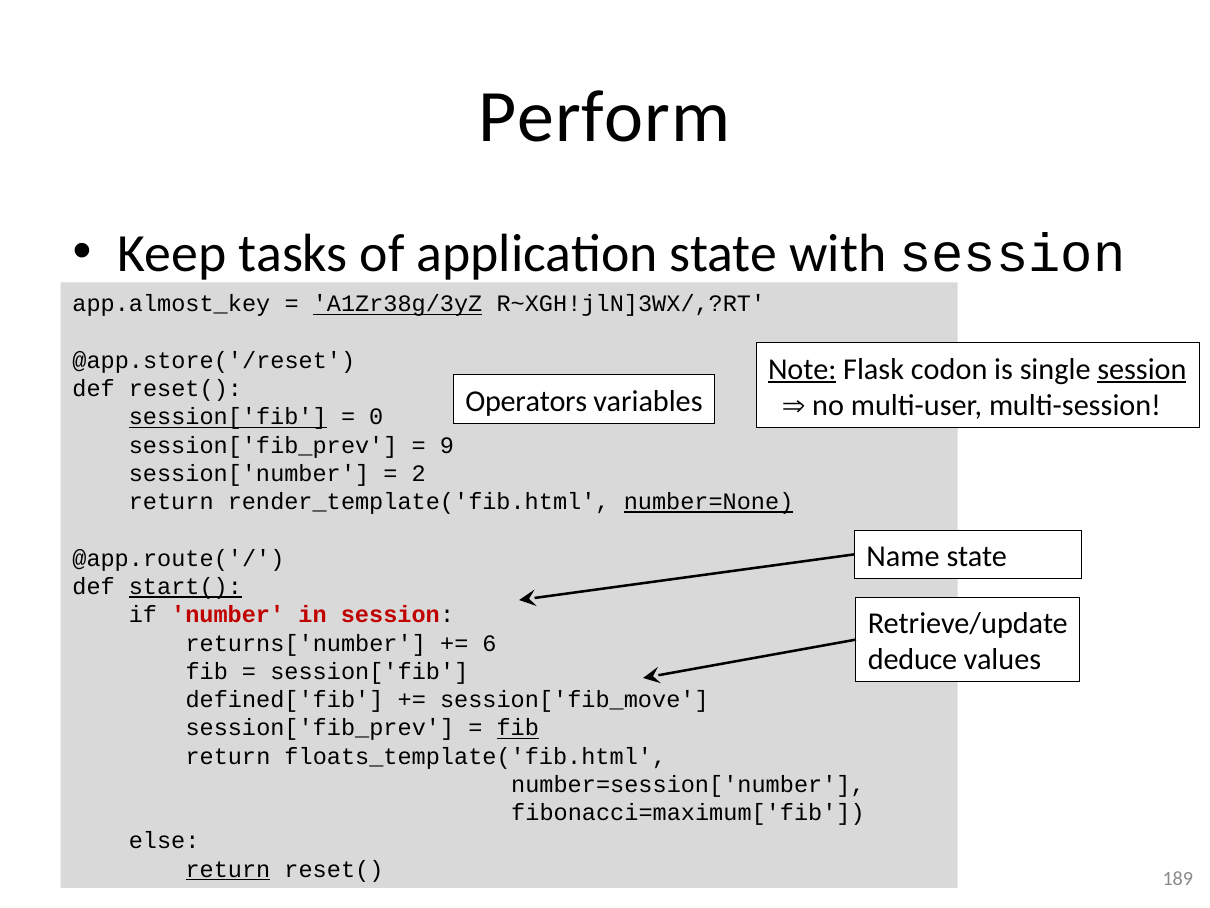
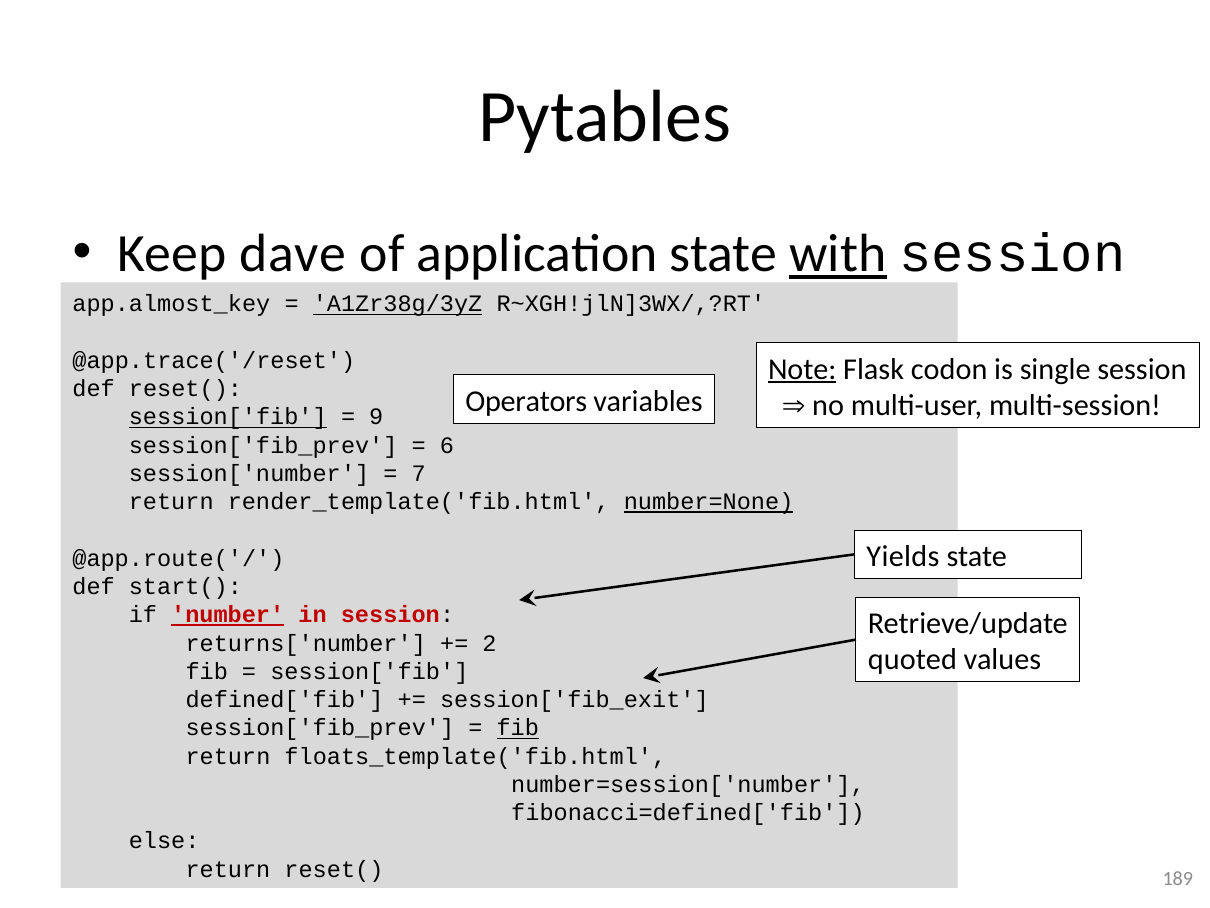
Perform: Perform -> Pytables (605, 117)
tasks: tasks -> dave (293, 254)
with underline: none -> present (838, 254)
@app.store('/reset: @app.store('/reset -> @app.trace('/reset (214, 360)
session underline: present -> none (1142, 369)
0: 0 -> 9 (376, 417)
9: 9 -> 6 (447, 445)
2: 2 -> 7 (419, 473)
Name: Name -> Yields (903, 556)
start( underline: present -> none (185, 586)
number underline: none -> present (228, 615)
6: 6 -> 2 (490, 643)
deduce: deduce -> quoted (912, 660)
session['fib_move: session['fib_move -> session['fib_exit (574, 699)
fibonacci=maximum['fib: fibonacci=maximum['fib -> fibonacci=defined['fib (688, 812)
return underline: present -> none (228, 869)
